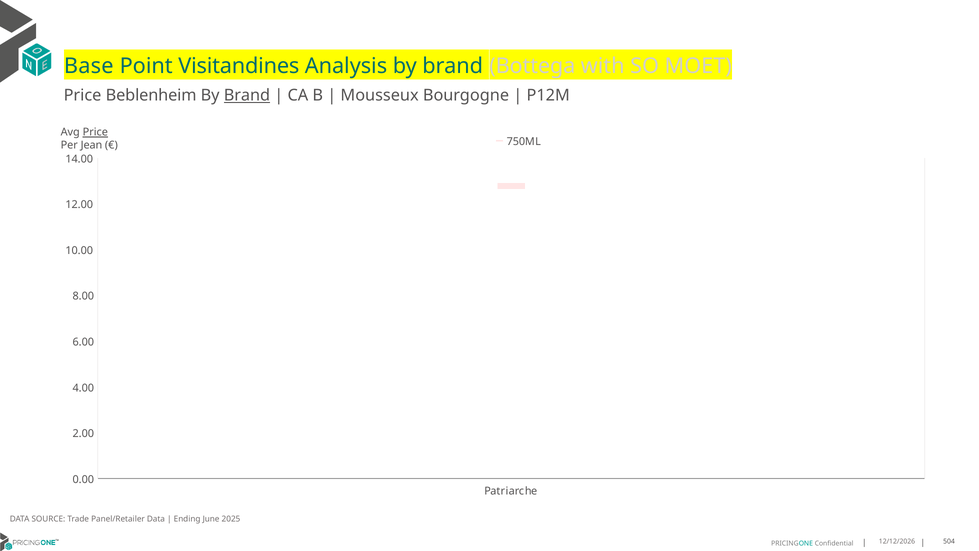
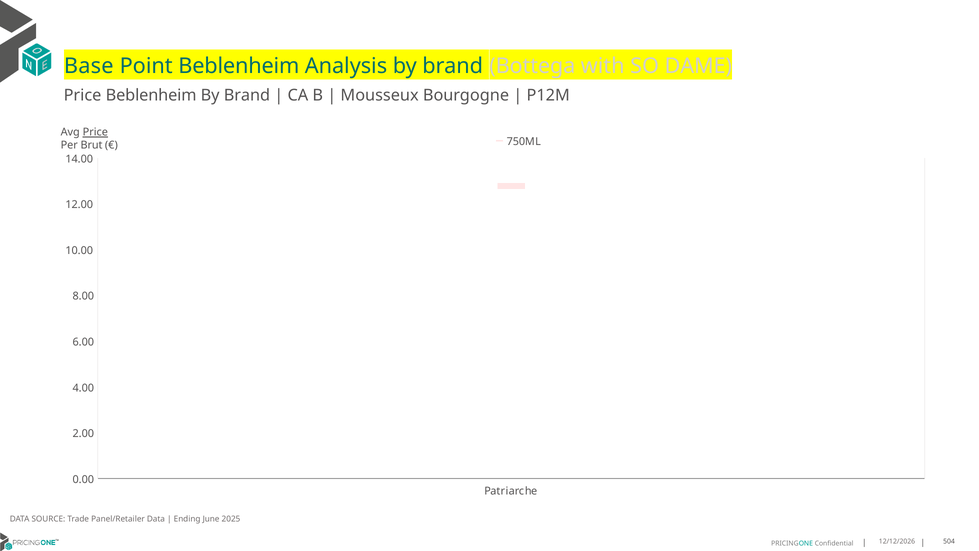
Point Visitandines: Visitandines -> Beblenheim (239, 66)
MOET: MOET -> DAME (698, 66)
Brand underline: present -> none (247, 95)
Jean: Jean -> Brut (92, 145)
